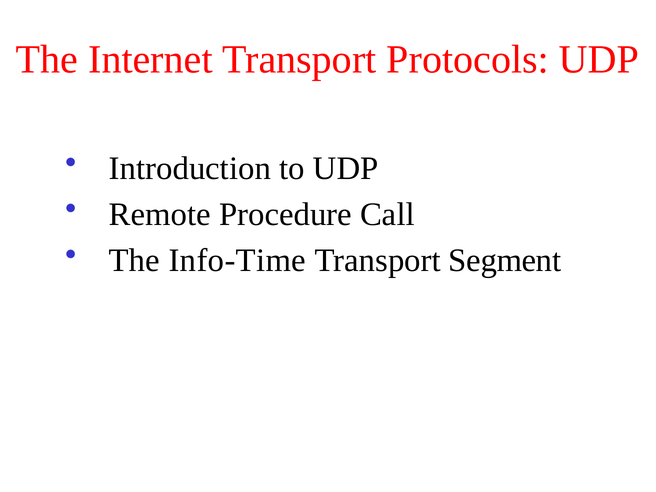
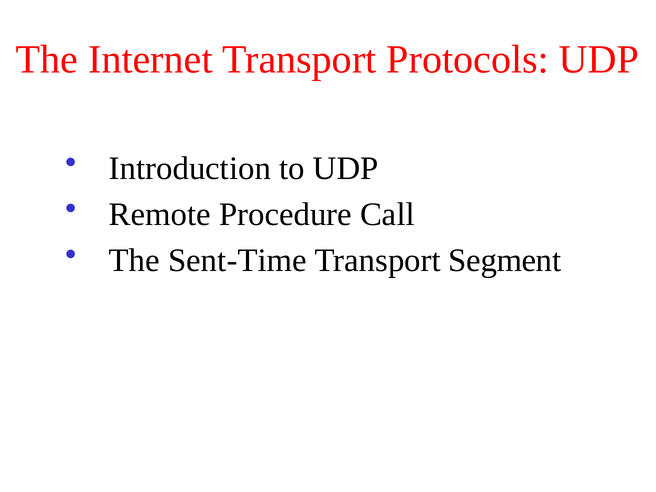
Info-Time: Info-Time -> Sent-Time (237, 260)
